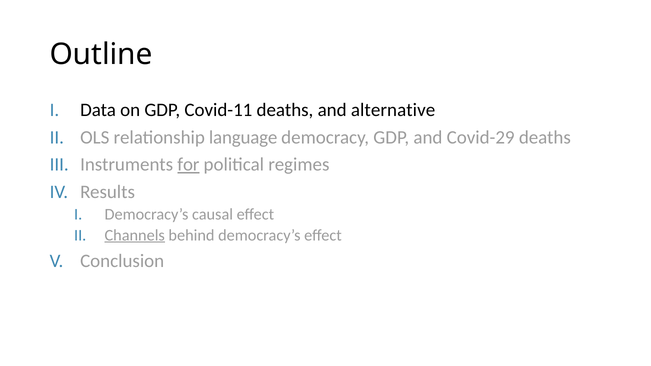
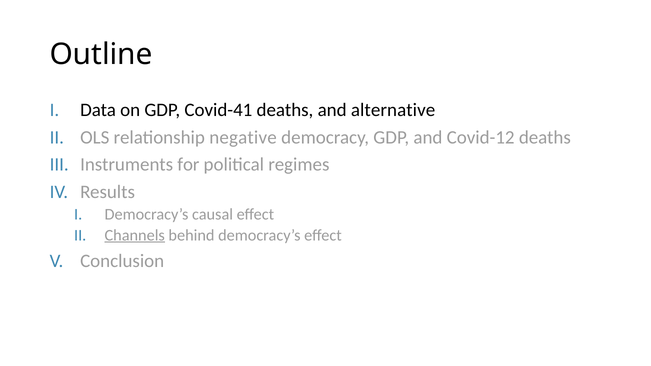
Covid-11: Covid-11 -> Covid-41 (218, 110)
language: language -> negative (243, 137)
Covid-29: Covid-29 -> Covid-12 (481, 137)
for underline: present -> none (188, 165)
